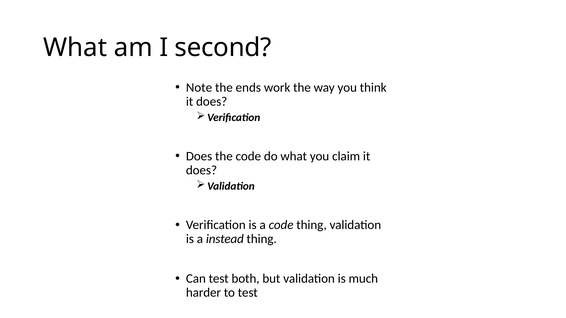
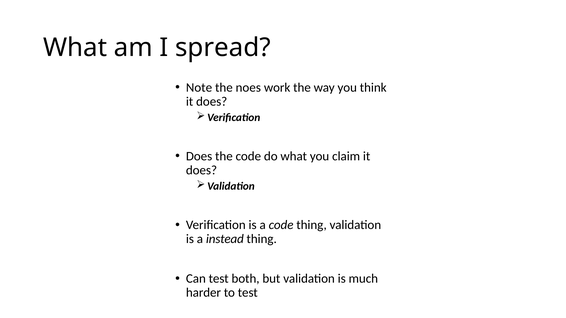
second: second -> spread (223, 48)
ends: ends -> noes (248, 88)
